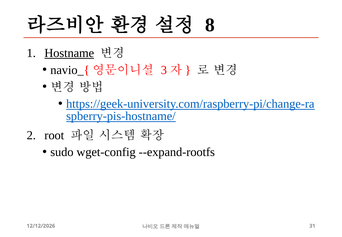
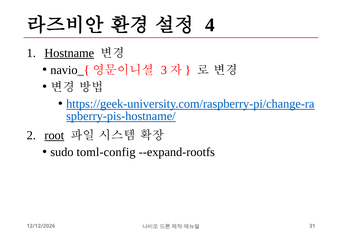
8: 8 -> 4 (210, 25)
root underline: none -> present (54, 135)
wget-config: wget-config -> toml-config (106, 152)
